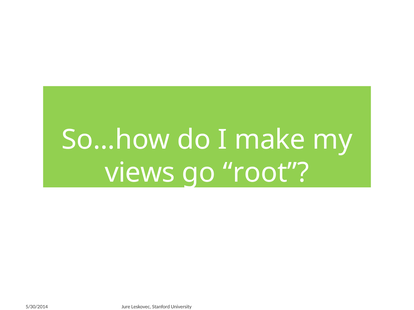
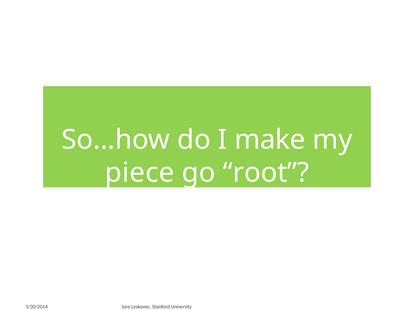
views: views -> piece (140, 173)
